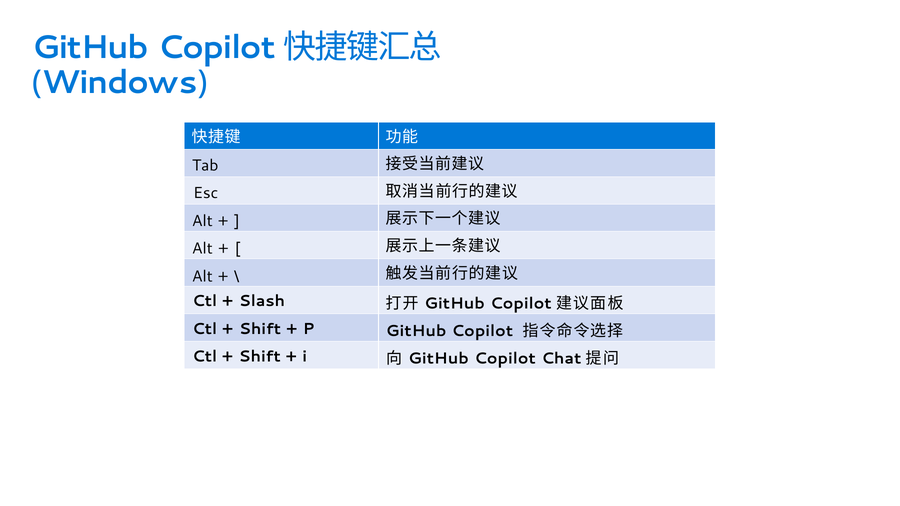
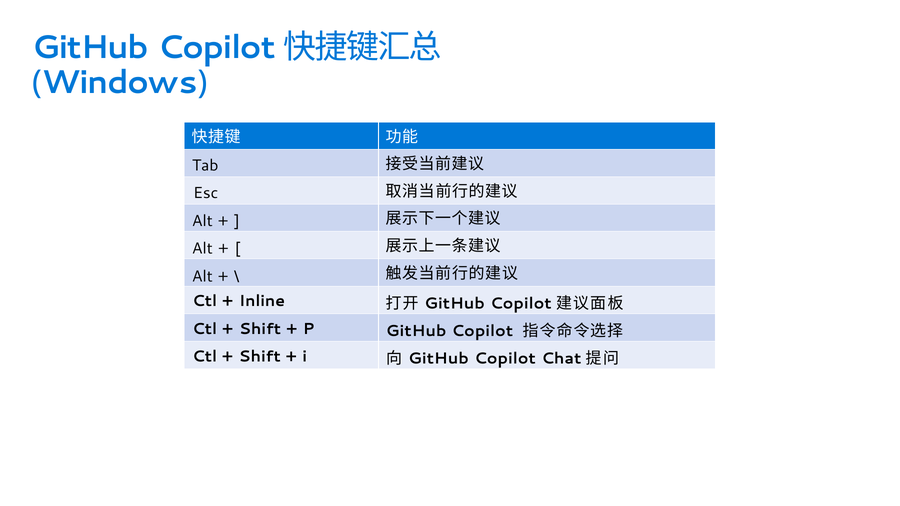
Slash: Slash -> Inline (262, 301)
